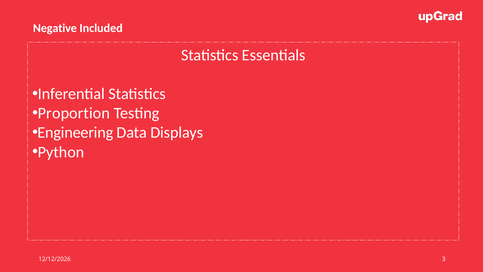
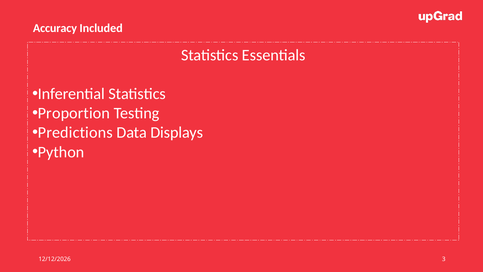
Negative: Negative -> Accuracy (55, 28)
Engineering: Engineering -> Predictions (75, 133)
